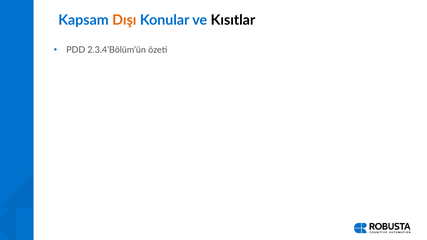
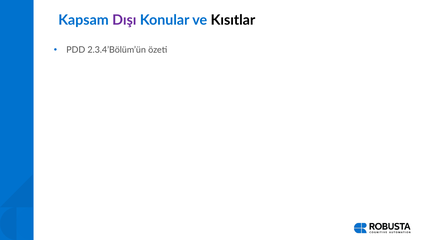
Dışı colour: orange -> purple (124, 20)
